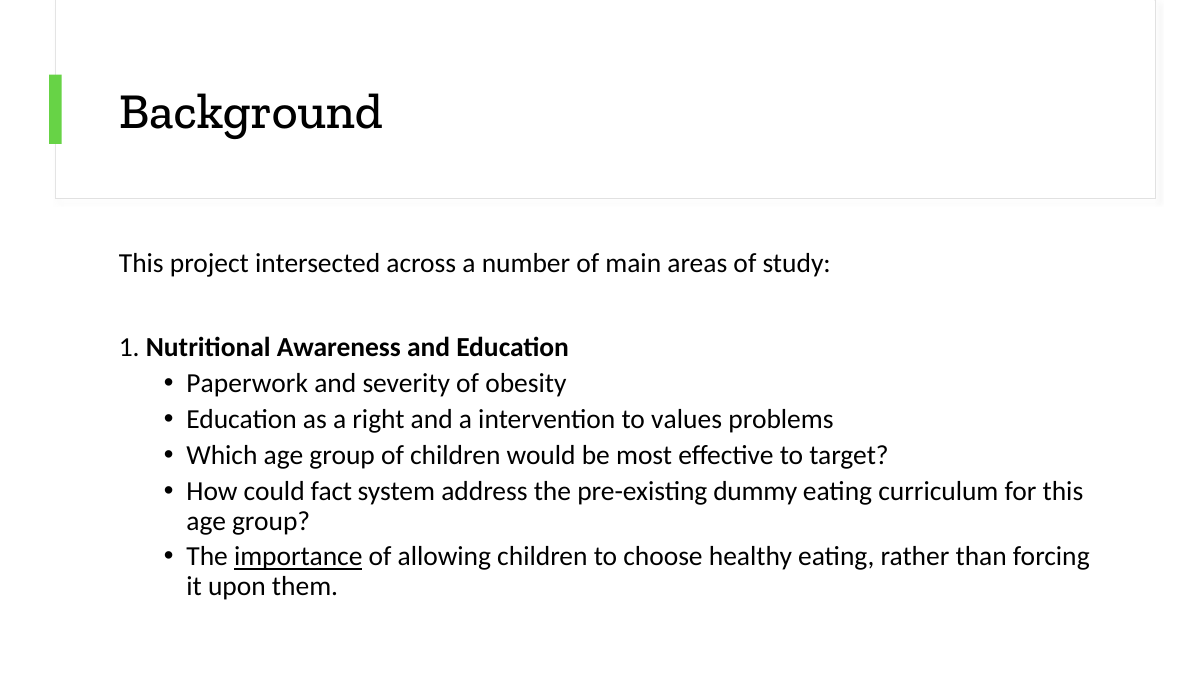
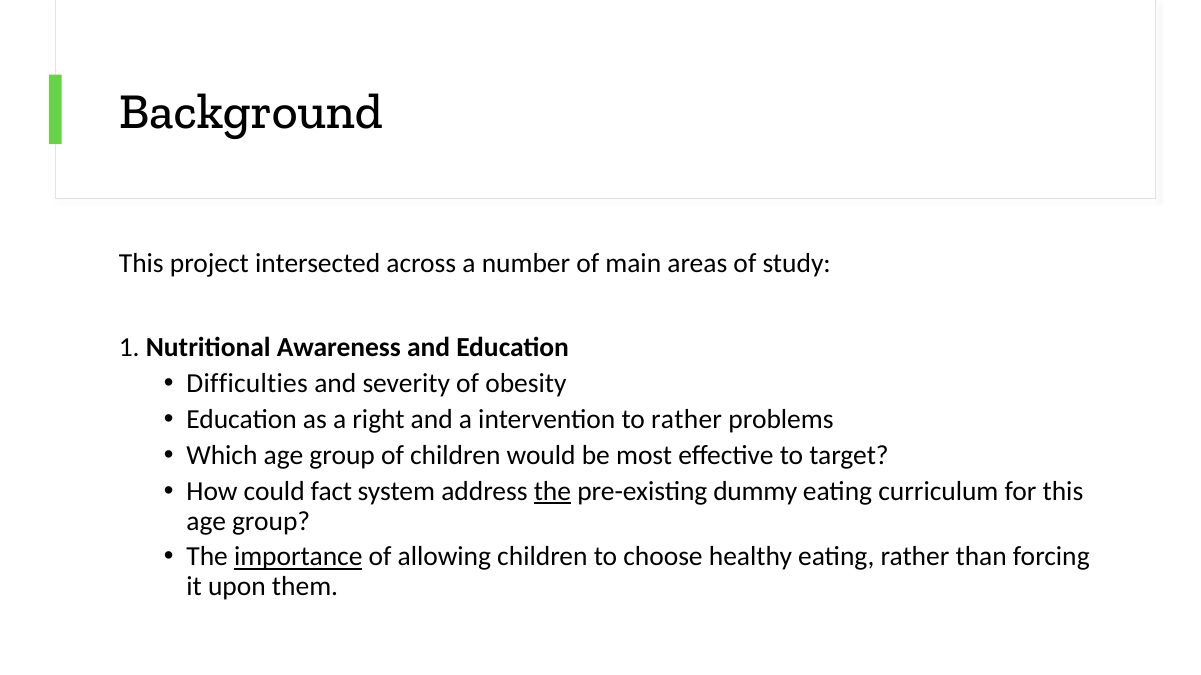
Paperwork: Paperwork -> Difficulties (247, 384)
to values: values -> rather (687, 420)
the underline: none -> present (552, 492)
